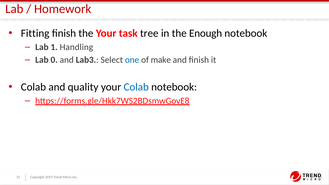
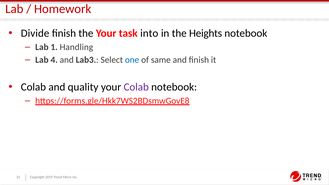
Fitting: Fitting -> Divide (35, 33)
tree: tree -> into (149, 33)
Enough: Enough -> Heights (206, 33)
0: 0 -> 4 (54, 60)
make: make -> same (161, 60)
Colab colour: blue -> purple (136, 87)
